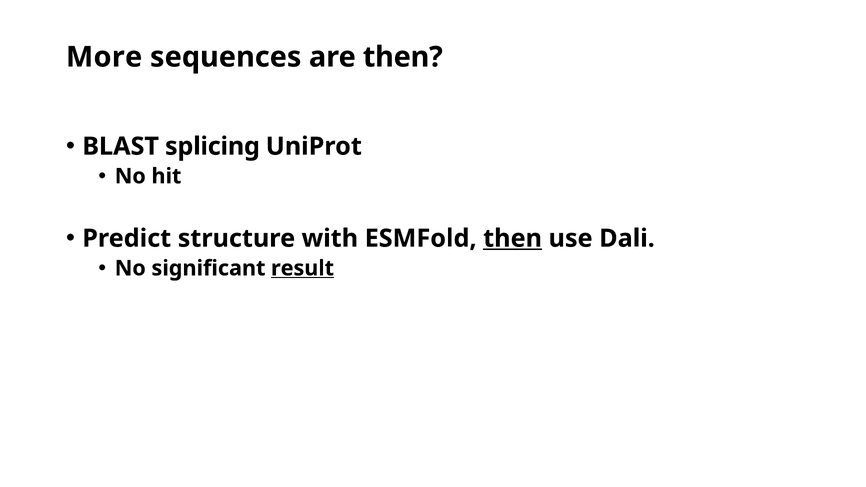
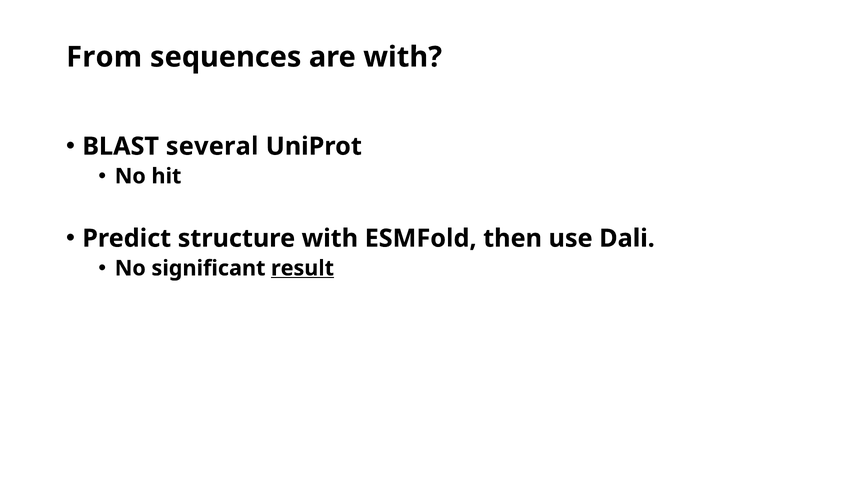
More: More -> From (104, 57)
are then: then -> with (403, 57)
splicing: splicing -> several (212, 146)
then underline: present -> none (513, 238)
